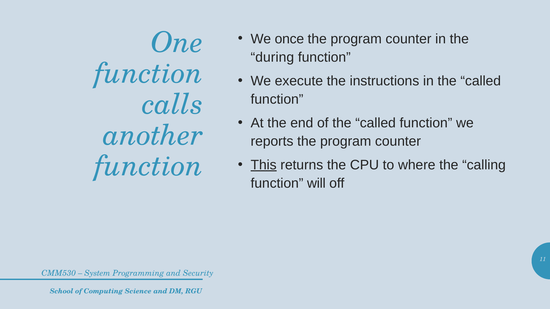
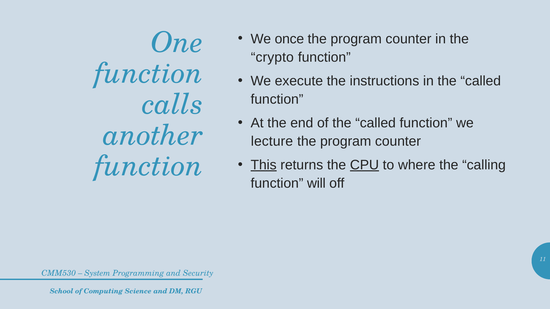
during: during -> crypto (272, 57)
reports: reports -> lecture (272, 142)
CPU underline: none -> present (364, 165)
